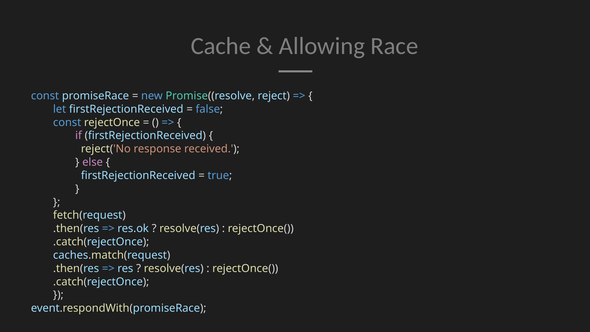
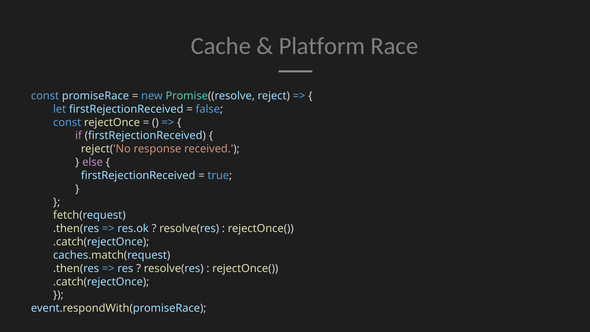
Allowing: Allowing -> Platform (322, 46)
